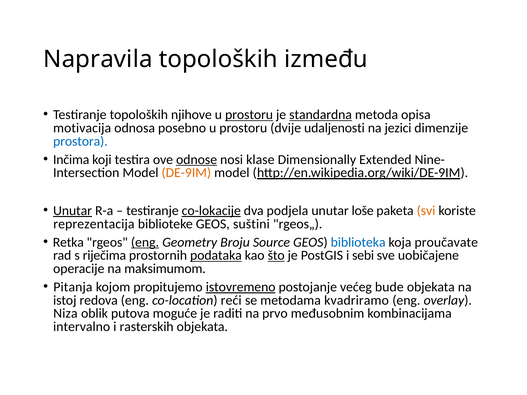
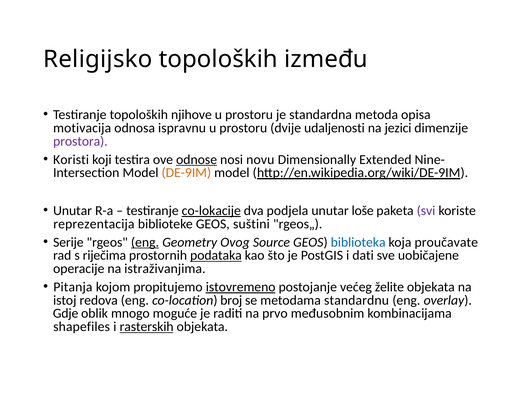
Napravila: Napravila -> Religijsko (98, 59)
prostoru underline: present -> none (249, 115)
standardna underline: present -> none (321, 115)
posebno: posebno -> ispravnu (182, 128)
prostora colour: blue -> purple (80, 141)
Inčima: Inčima -> Koristi (71, 160)
klase: klase -> novu (260, 160)
Unutar underline: present -> none (73, 211)
svi colour: orange -> purple (426, 211)
Retka: Retka -> Serije (68, 242)
Broju: Broju -> Ovog (235, 242)
što underline: present -> none (276, 256)
sebi: sebi -> dati (363, 256)
maksimumom: maksimumom -> istraživanjima (165, 269)
bude: bude -> želite (389, 287)
reći: reći -> broj (231, 300)
kvadriramo: kvadriramo -> standardnu (357, 300)
Niza: Niza -> Gdje (66, 314)
putova: putova -> mnogo (130, 314)
intervalno: intervalno -> shapefiles (82, 327)
rasterskih underline: none -> present (147, 327)
